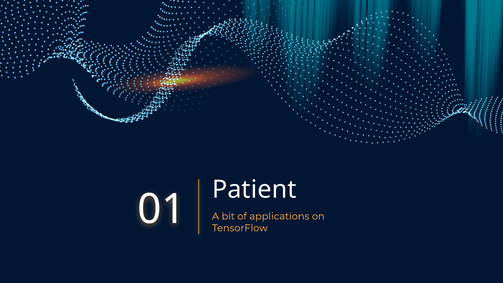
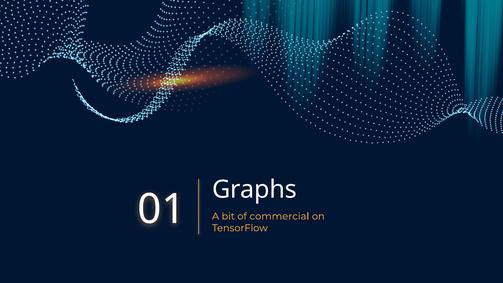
Patient: Patient -> Graphs (254, 189)
applications: applications -> commercial (279, 216)
